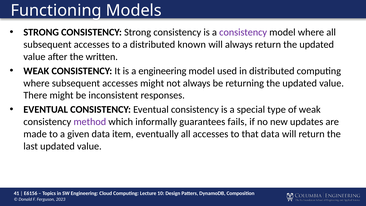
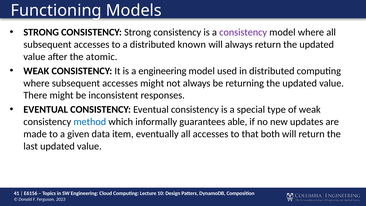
written: written -> atomic (102, 57)
method colour: purple -> blue (90, 122)
fails: fails -> able (237, 122)
that data: data -> both (270, 134)
